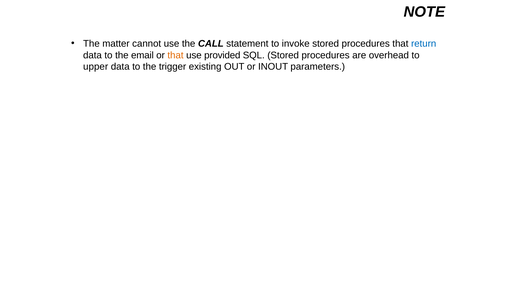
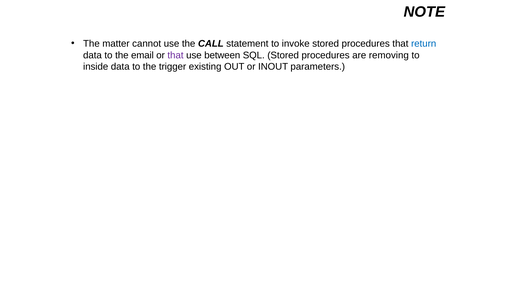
that colour: orange -> purple (176, 55)
provided: provided -> between (222, 55)
overhead: overhead -> removing (389, 55)
upper: upper -> inside (96, 67)
